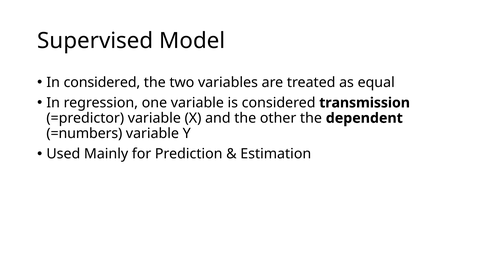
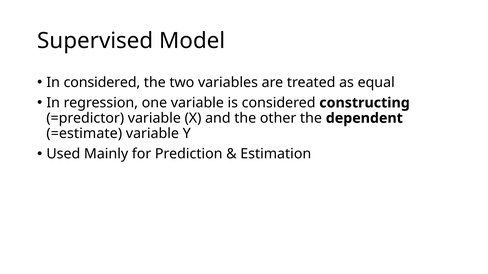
transmission: transmission -> constructing (365, 103)
=numbers: =numbers -> =estimate (84, 134)
